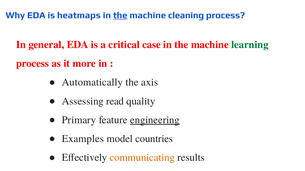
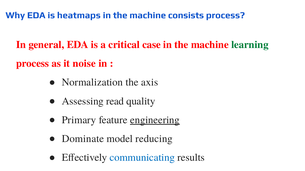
the underline: present -> none (120, 15)
cleaning: cleaning -> consists (186, 15)
more: more -> noise (84, 64)
Automatically: Automatically -> Normalization (92, 83)
Examples: Examples -> Dominate (83, 139)
countries: countries -> reducing (154, 139)
communicating colour: orange -> blue (142, 158)
